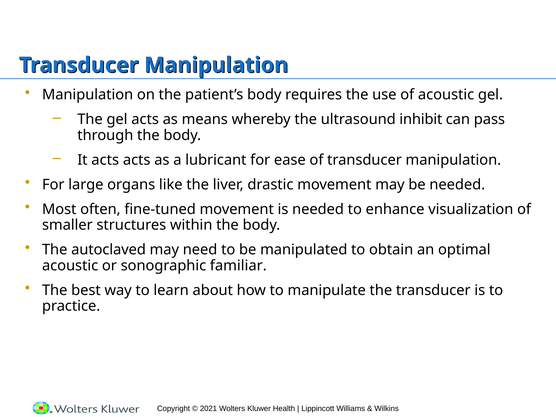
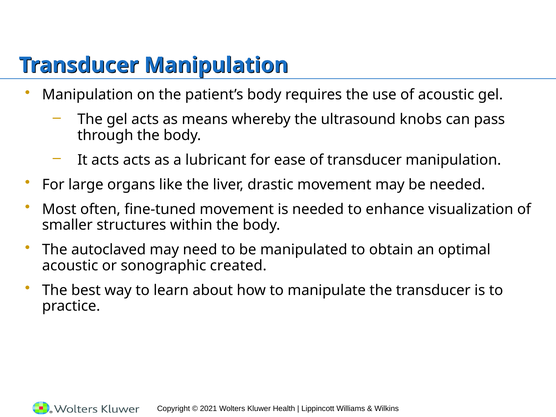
inhibit: inhibit -> knobs (421, 119)
familiar: familiar -> created (238, 266)
